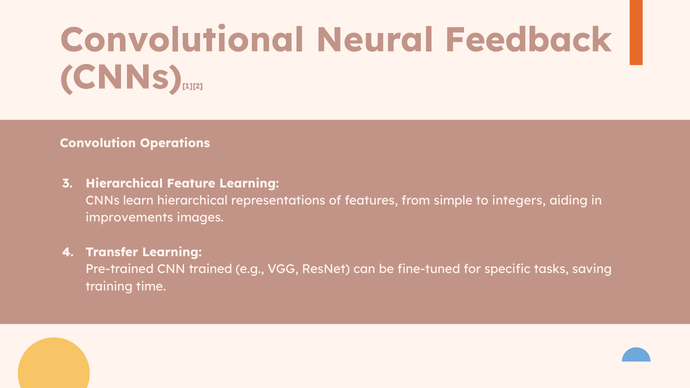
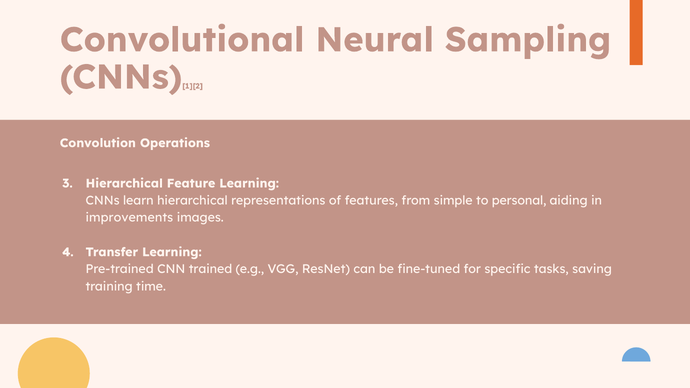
Feedback: Feedback -> Sampling (528, 40)
integers: integers -> personal (519, 201)
